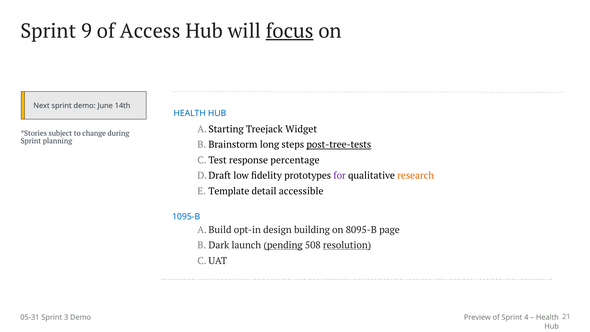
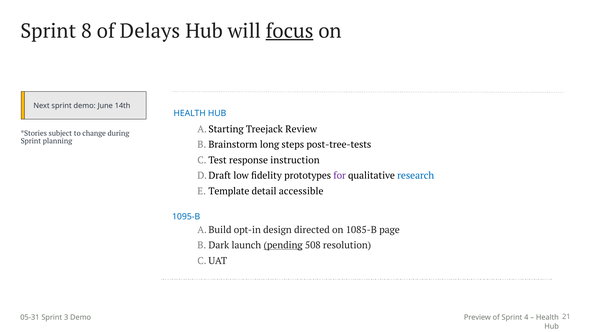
9: 9 -> 8 (87, 31)
Access: Access -> Delays (150, 31)
Widget: Widget -> Review (301, 129)
post-tree-tests underline: present -> none (339, 145)
percentage: percentage -> instruction (295, 160)
research colour: orange -> blue (416, 176)
building: building -> directed (312, 230)
8095-B: 8095-B -> 1085-B (361, 230)
resolution underline: present -> none (347, 245)
